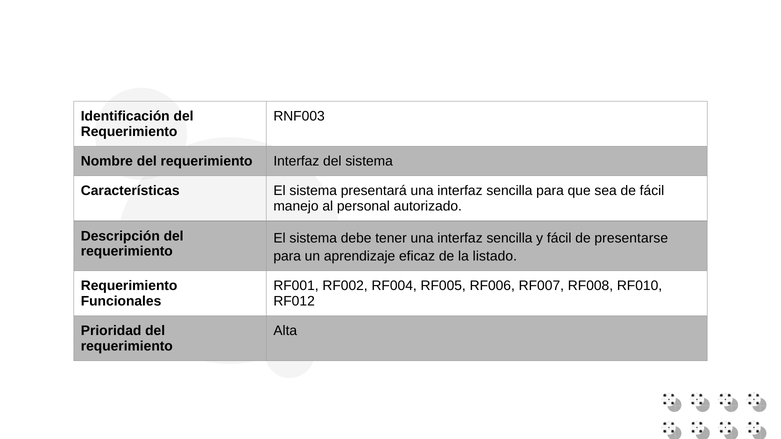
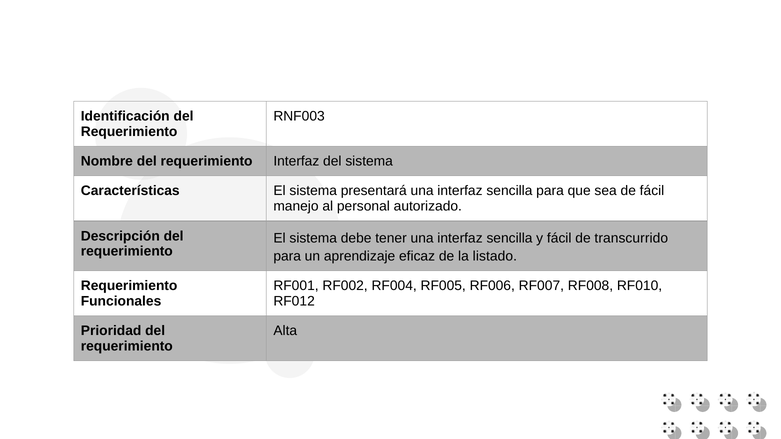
presentarse: presentarse -> transcurrido (631, 238)
